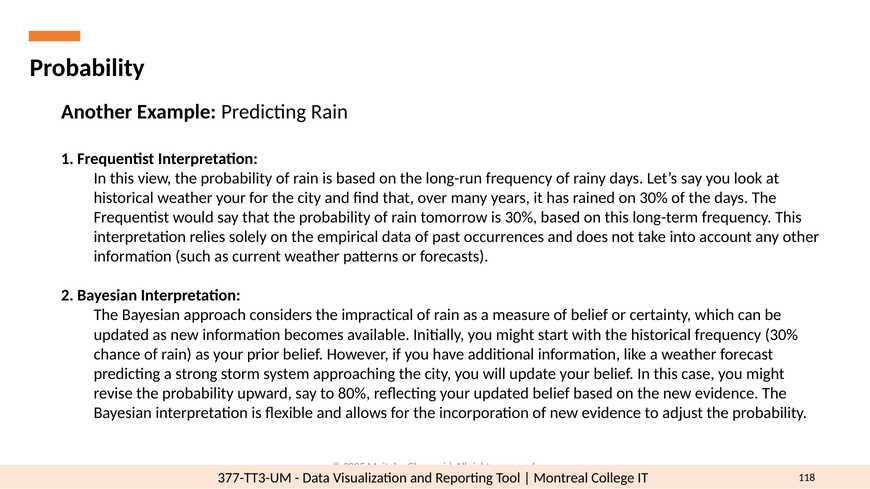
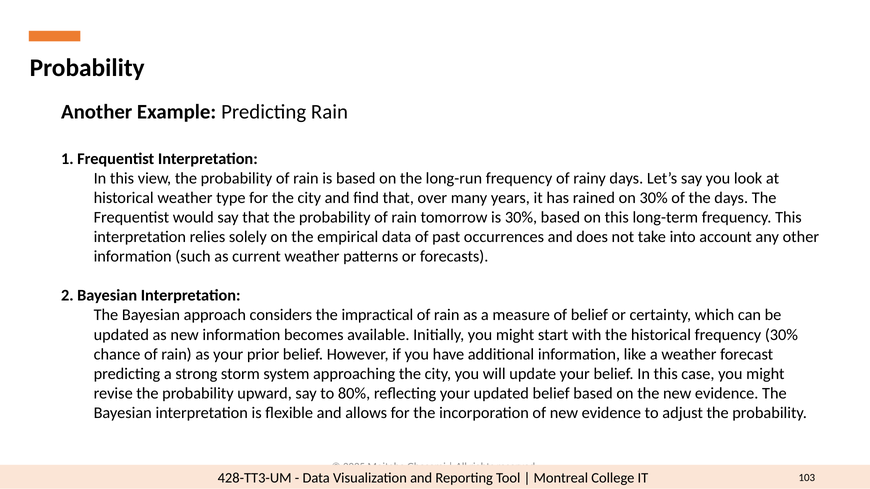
weather your: your -> type (231, 198)
377-TT3-UM: 377-TT3-UM -> 428-TT3-UM (255, 478)
118: 118 -> 103 (807, 478)
